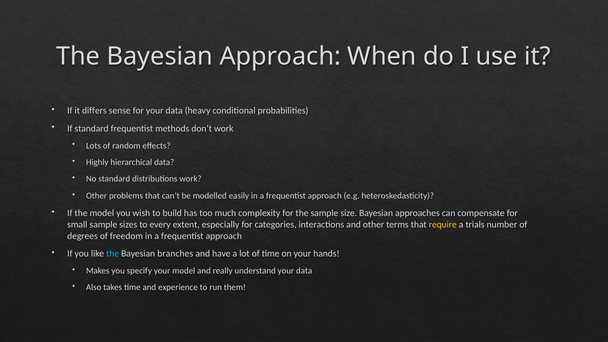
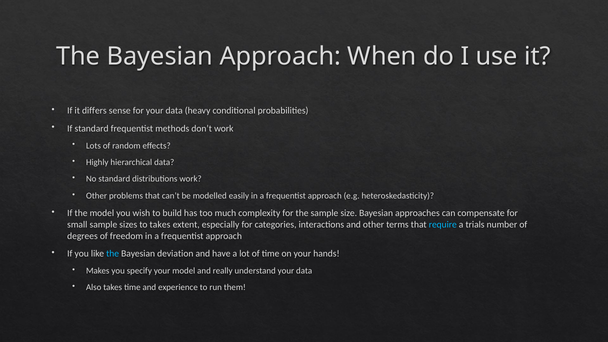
to every: every -> takes (160, 225)
require colour: yellow -> light blue (443, 225)
branches: branches -> deviation (175, 254)
